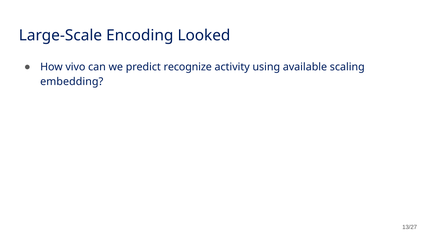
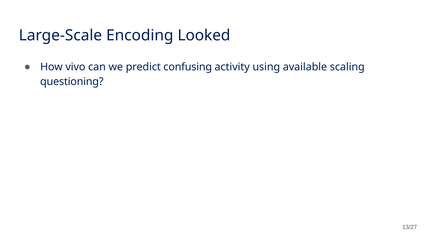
recognize: recognize -> confusing (188, 67)
embedding: embedding -> questioning (72, 82)
